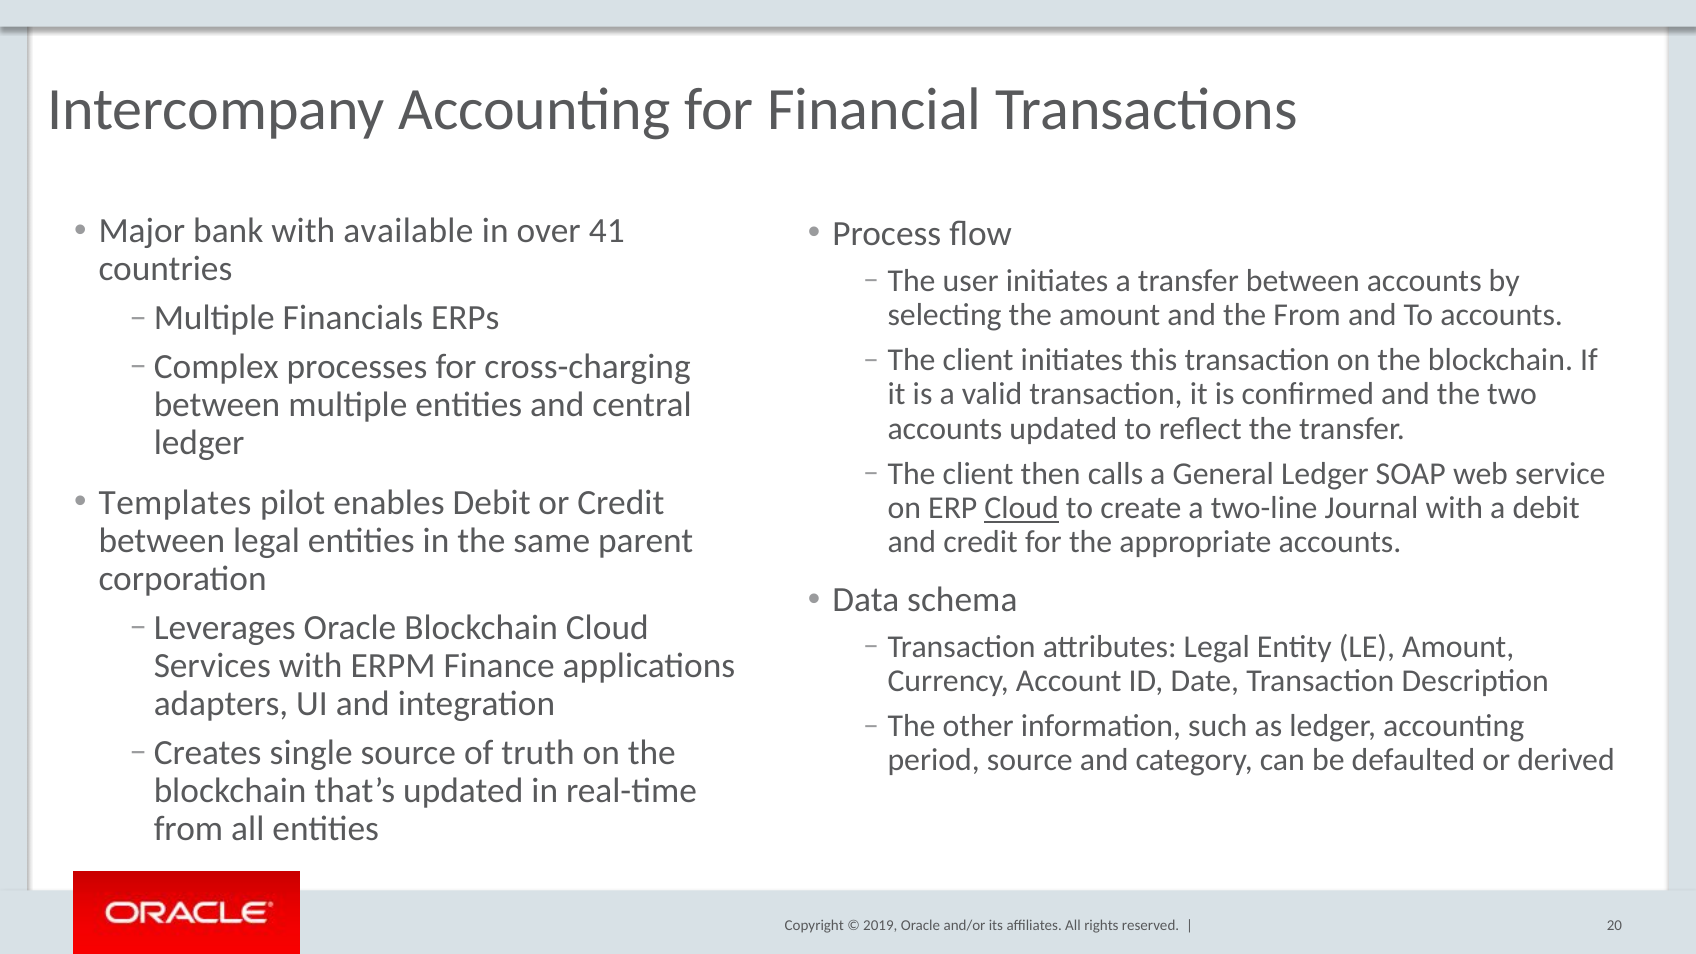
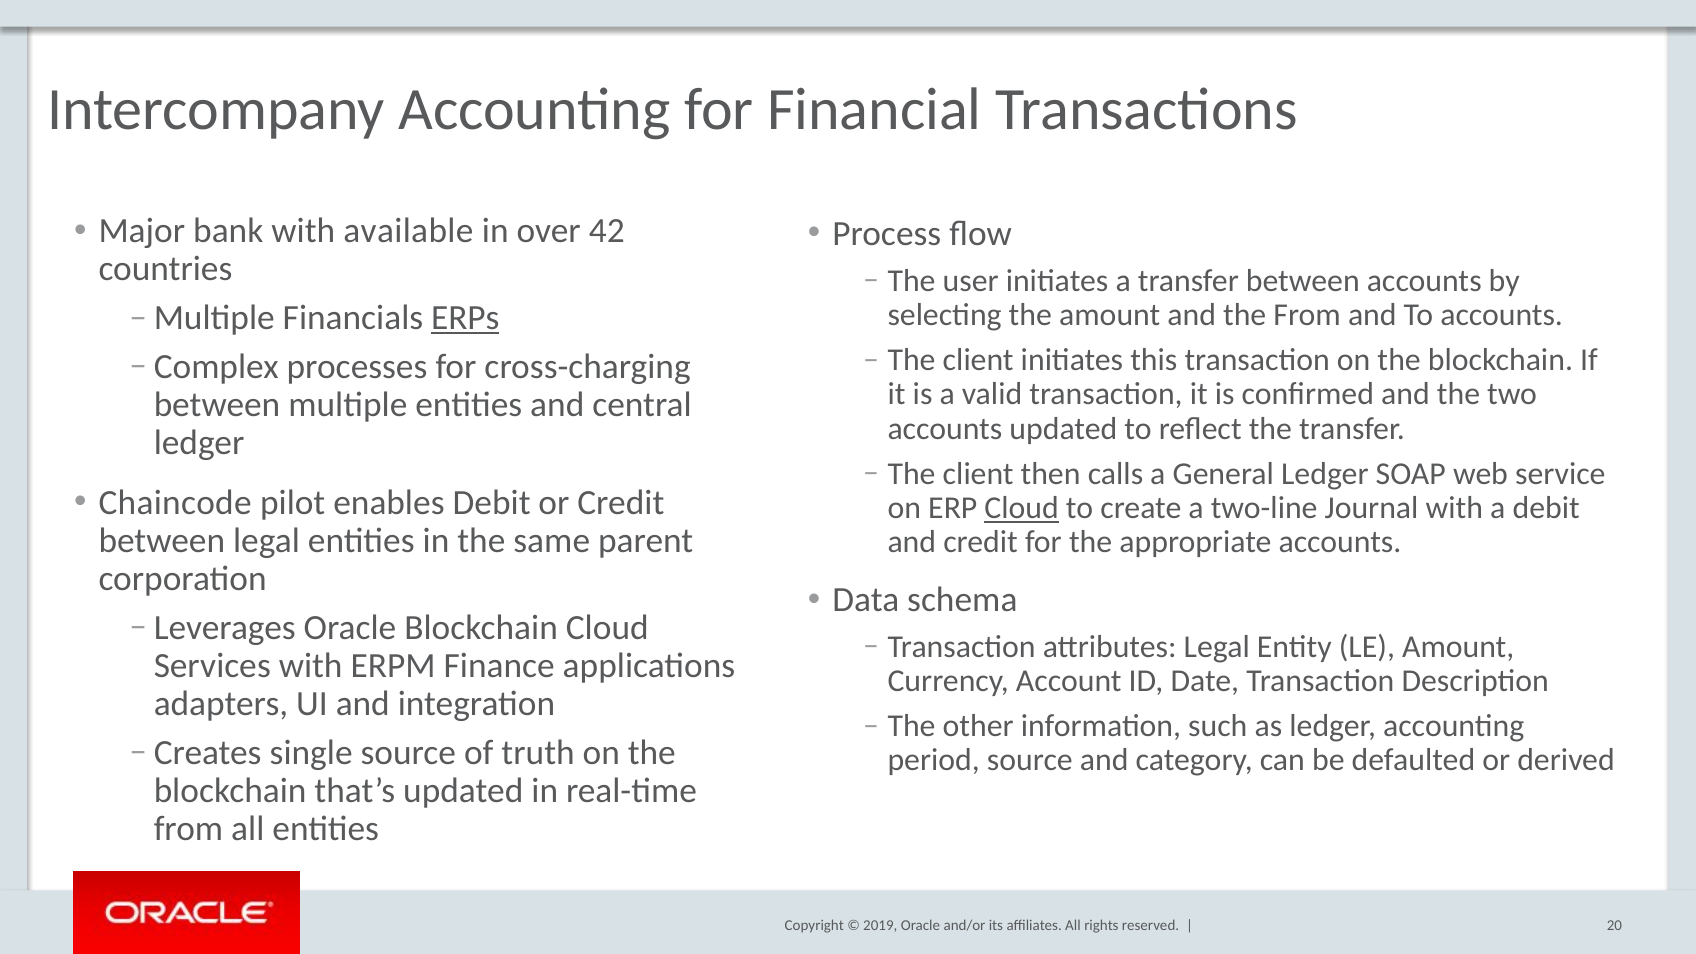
41: 41 -> 42 (607, 231)
ERPs underline: none -> present (465, 318)
Templates: Templates -> Chaincode (175, 502)
